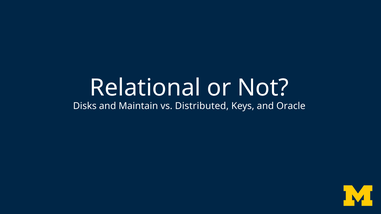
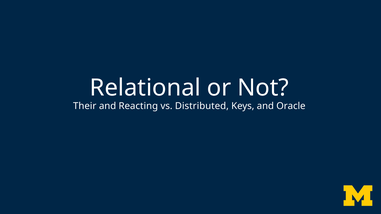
Disks: Disks -> Their (85, 106)
Maintain: Maintain -> Reacting (138, 106)
